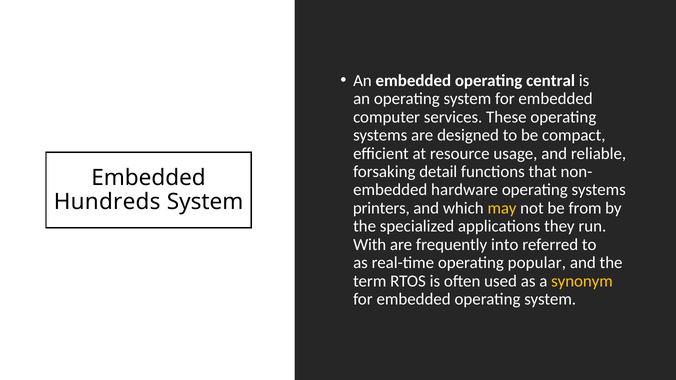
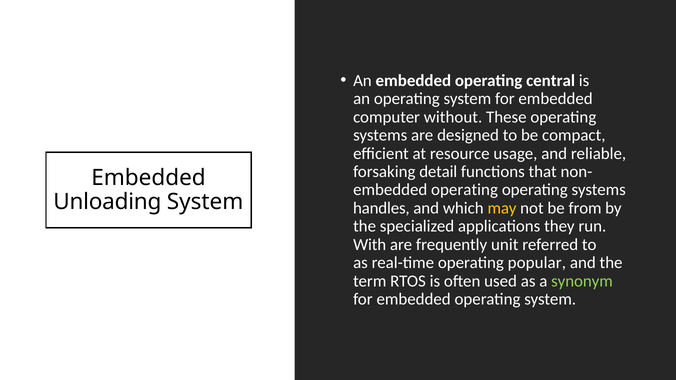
services: services -> without (453, 117)
hardware: hardware -> operating (465, 190)
Hundreds: Hundreds -> Unloading (107, 202)
printers: printers -> handles (381, 208)
into: into -> unit (505, 245)
synonym colour: yellow -> light green (582, 281)
